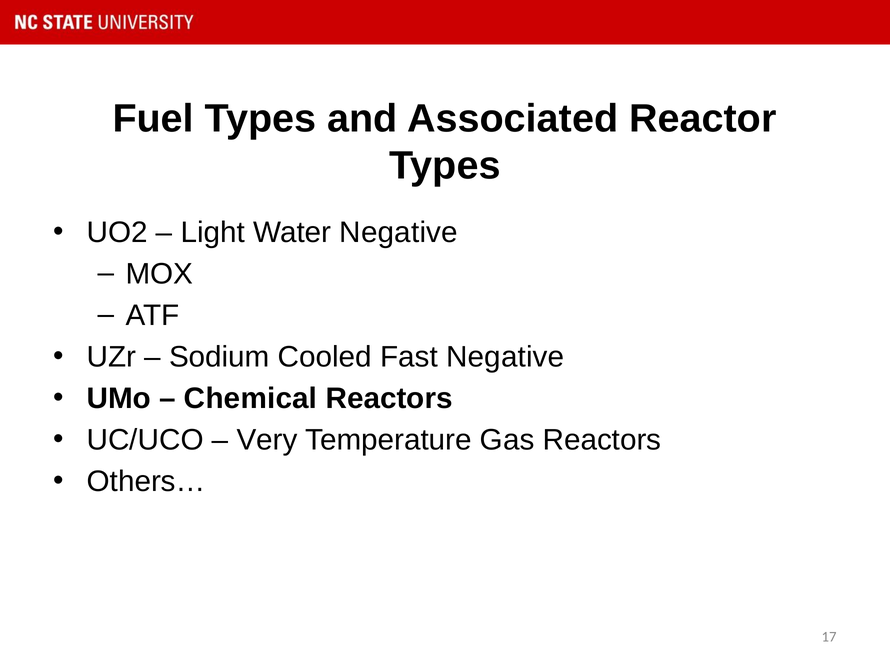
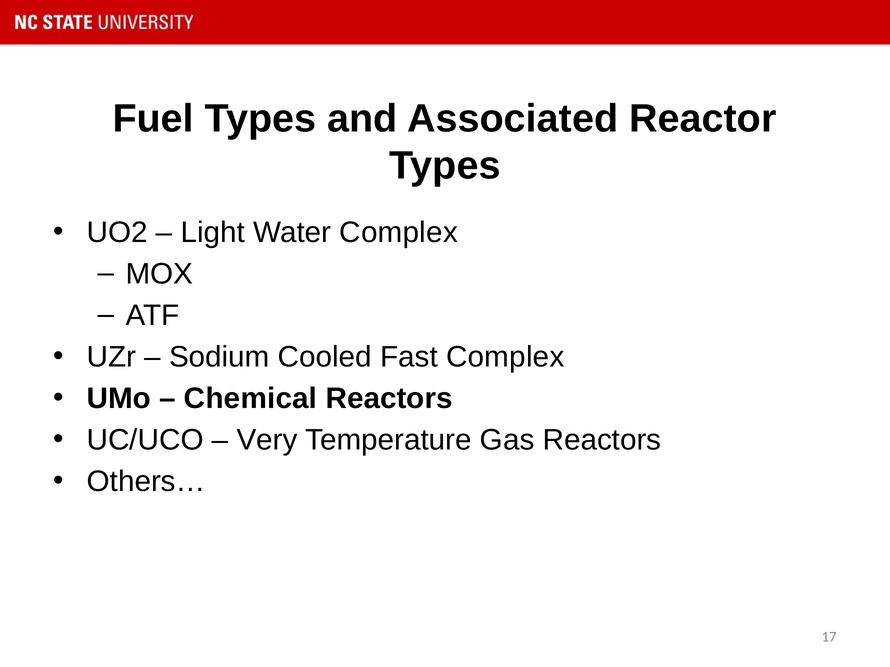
Water Negative: Negative -> Complex (399, 233)
Fast Negative: Negative -> Complex (505, 357)
